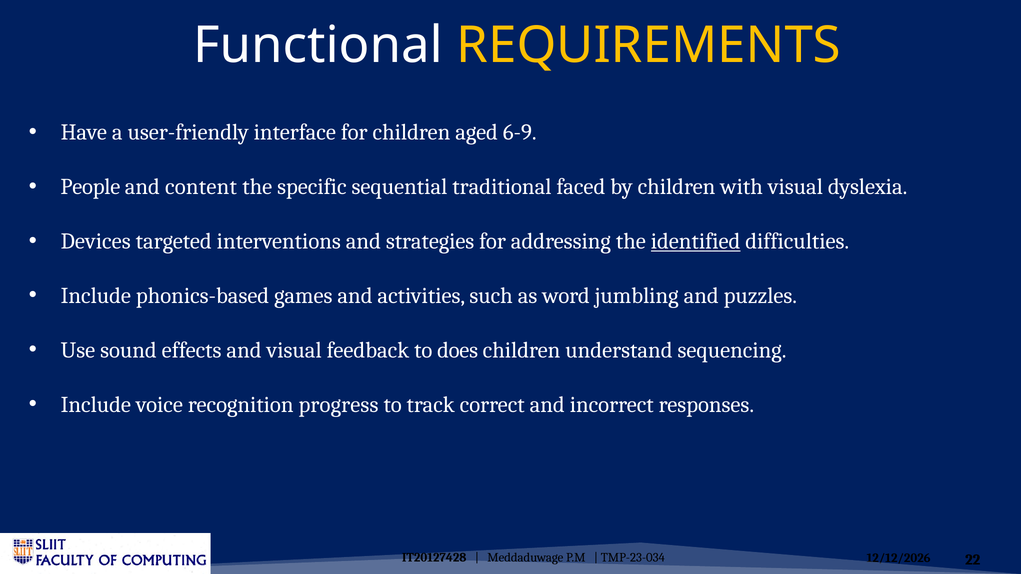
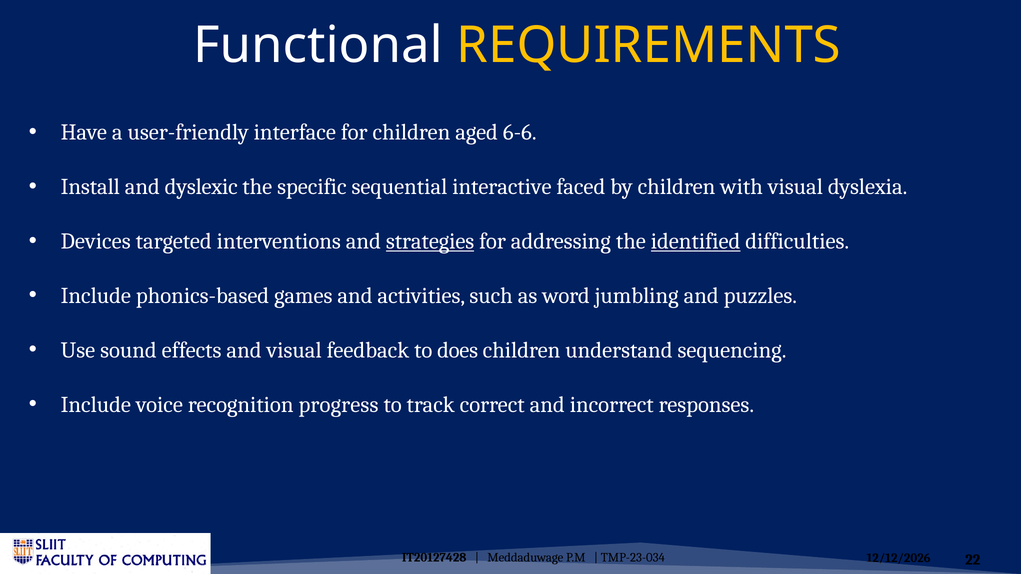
6-9: 6-9 -> 6-6 (520, 132)
People: People -> Install (90, 187)
content: content -> dyslexic (201, 187)
traditional: traditional -> interactive (502, 187)
strategies underline: none -> present (430, 241)
